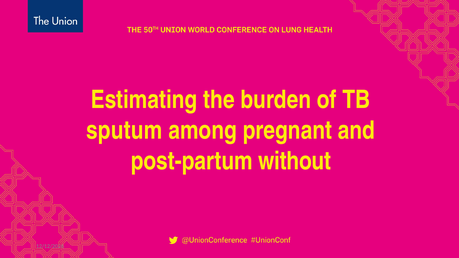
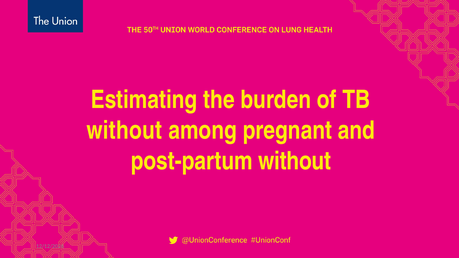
sputum: sputum -> without (124, 130)
